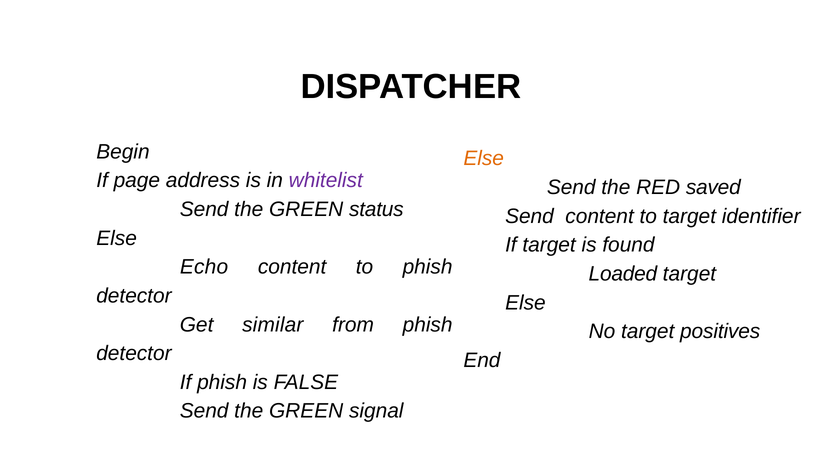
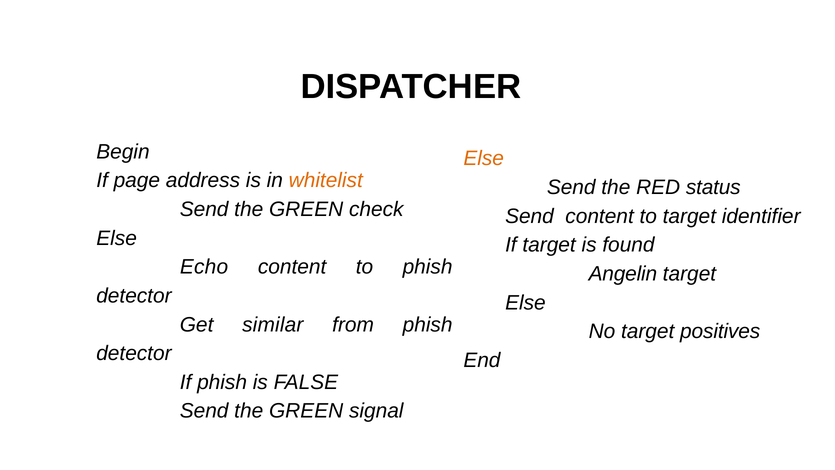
whitelist colour: purple -> orange (326, 180)
saved: saved -> status (713, 187)
status: status -> check (376, 209)
Loaded: Loaded -> Angelin (623, 274)
